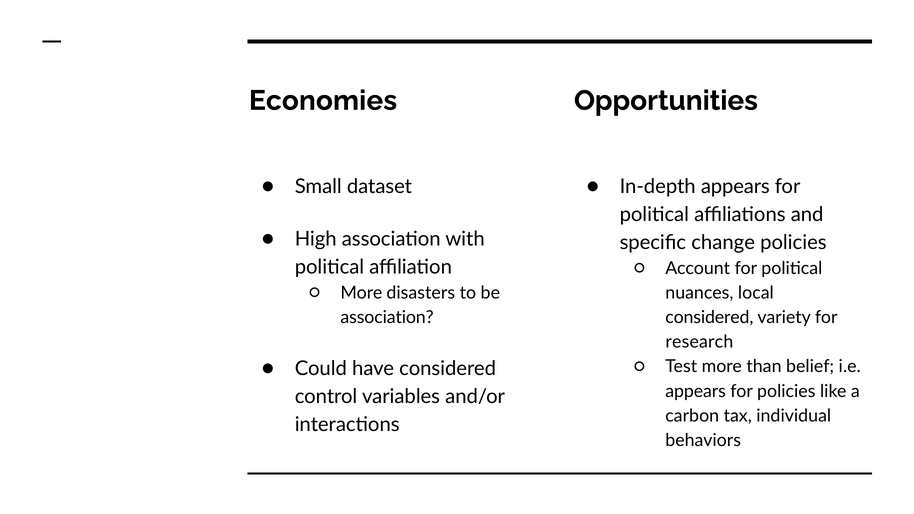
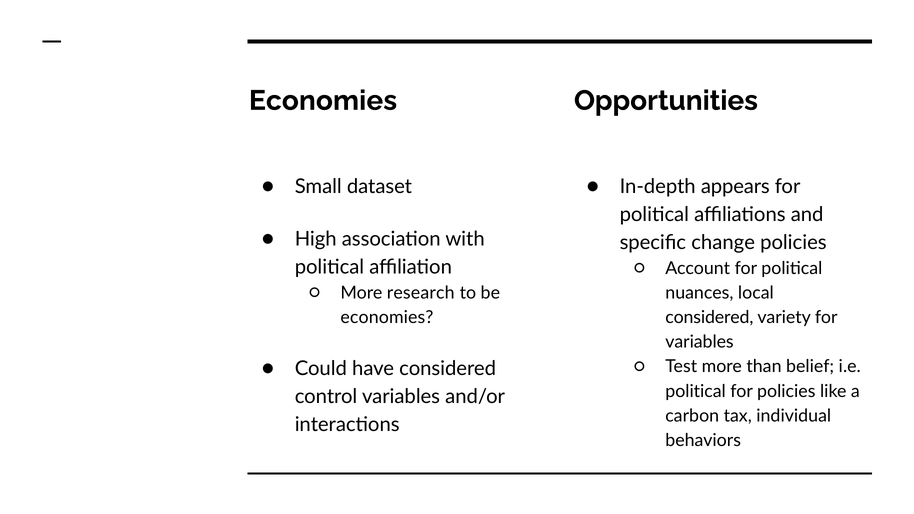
disasters: disasters -> research (421, 293)
association: association -> economies (387, 317)
research: research -> variables (700, 342)
appears: appears -> political (696, 391)
